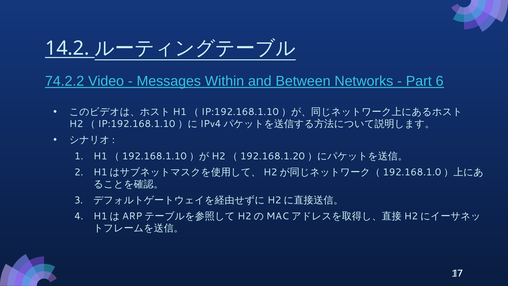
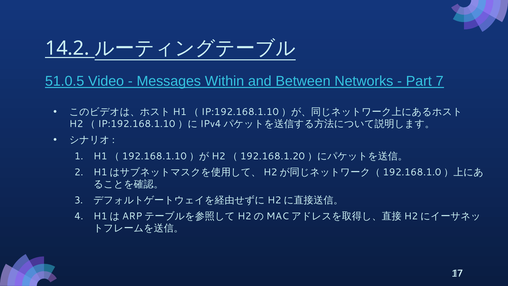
74.2.2: 74.2.2 -> 51.0.5 (65, 81)
6: 6 -> 7 (440, 81)
